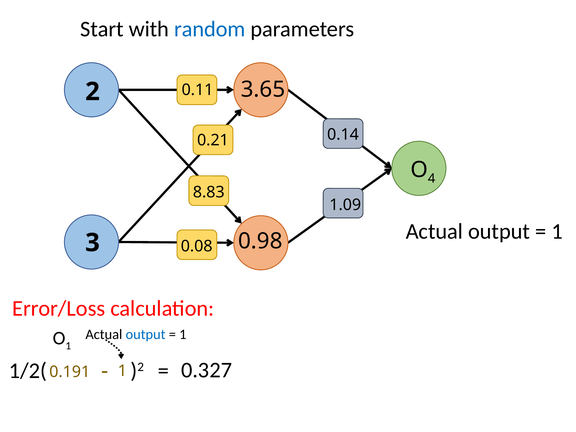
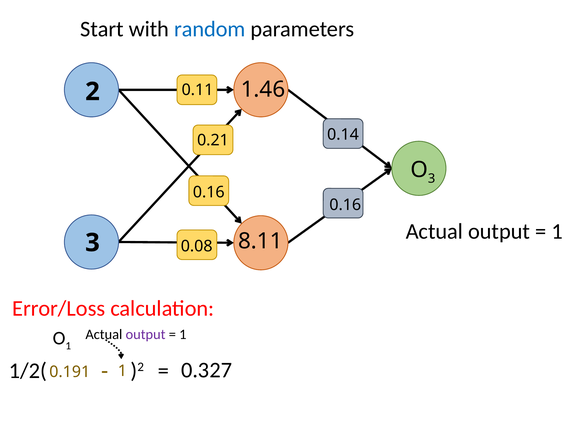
3.65: 3.65 -> 1.46 (263, 89)
4: 4 -> 3 (432, 178)
8.83: 8.83 -> 0.16 (209, 192)
1.09: 1.09 -> 0.16 (345, 205)
0.98: 0.98 -> 8.11 (260, 241)
output colour: blue -> purple (146, 334)
